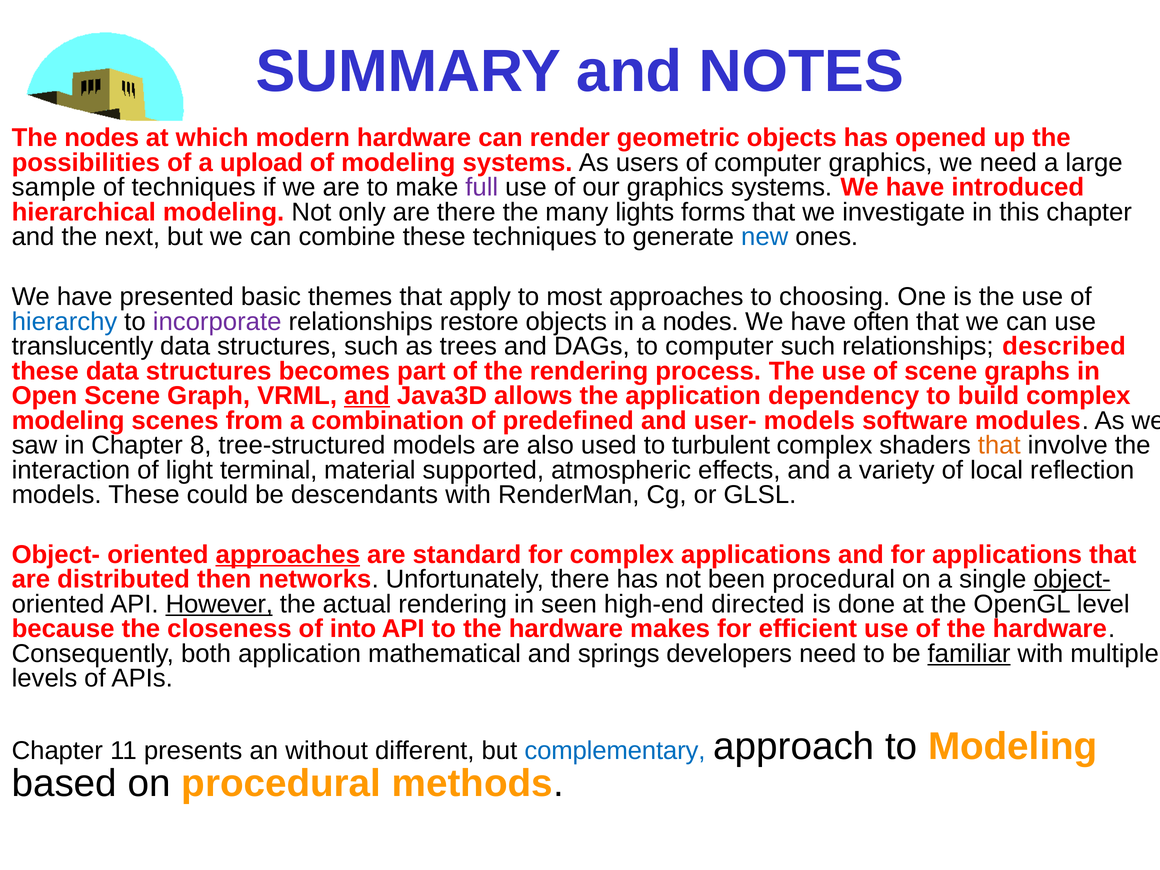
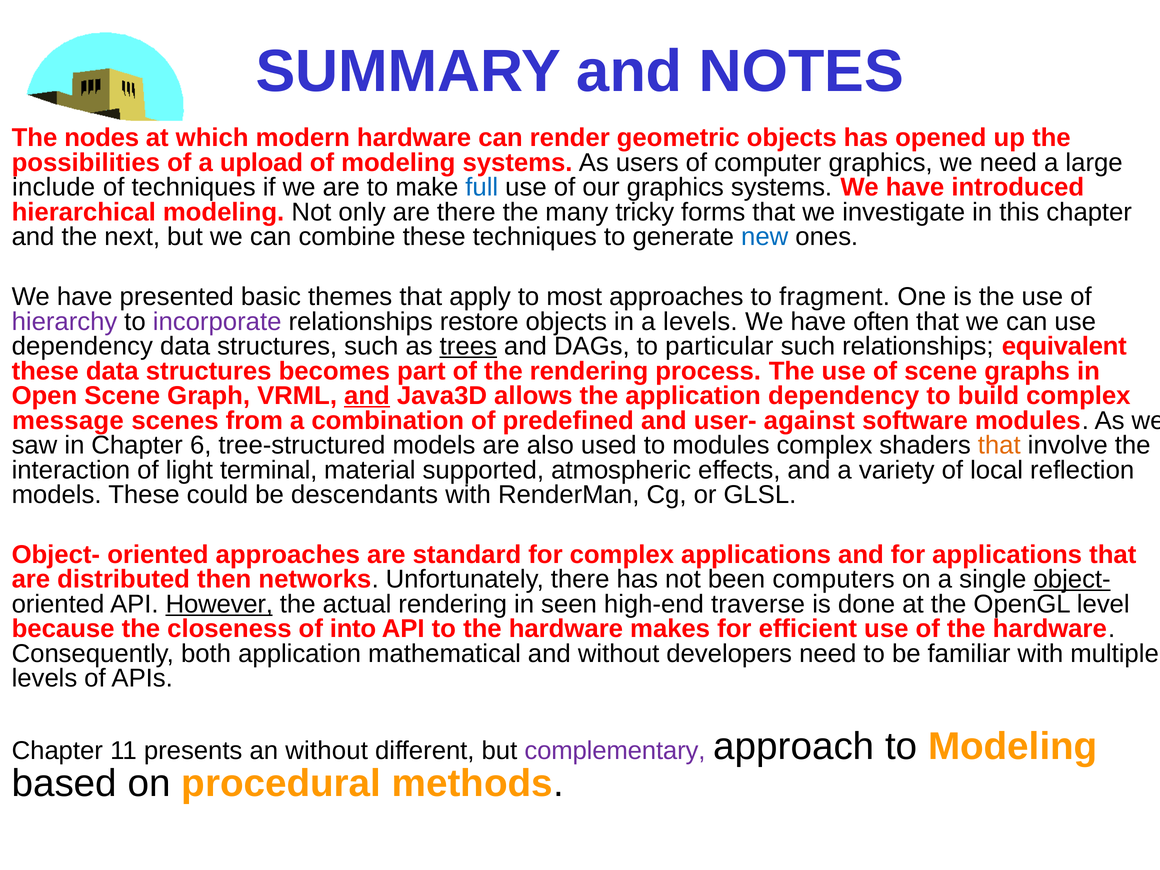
sample: sample -> include (54, 187)
full colour: purple -> blue (482, 187)
lights: lights -> tricky (645, 212)
choosing: choosing -> fragment (835, 297)
hierarchy colour: blue -> purple (64, 322)
a nodes: nodes -> levels (700, 322)
translucently: translucently -> dependency (82, 346)
trees underline: none -> present (468, 346)
to computer: computer -> particular (719, 346)
described: described -> equivalent (1064, 346)
modeling: modeling -> message (68, 421)
user- models: models -> against (809, 421)
8: 8 -> 6 (201, 445)
to turbulent: turbulent -> modules (721, 445)
approaches underline: present -> none (288, 555)
been procedural: procedural -> computers (834, 579)
directed: directed -> traverse (758, 604)
and springs: springs -> without (619, 654)
familiar underline: present -> none (969, 654)
complementary colour: blue -> purple (615, 751)
